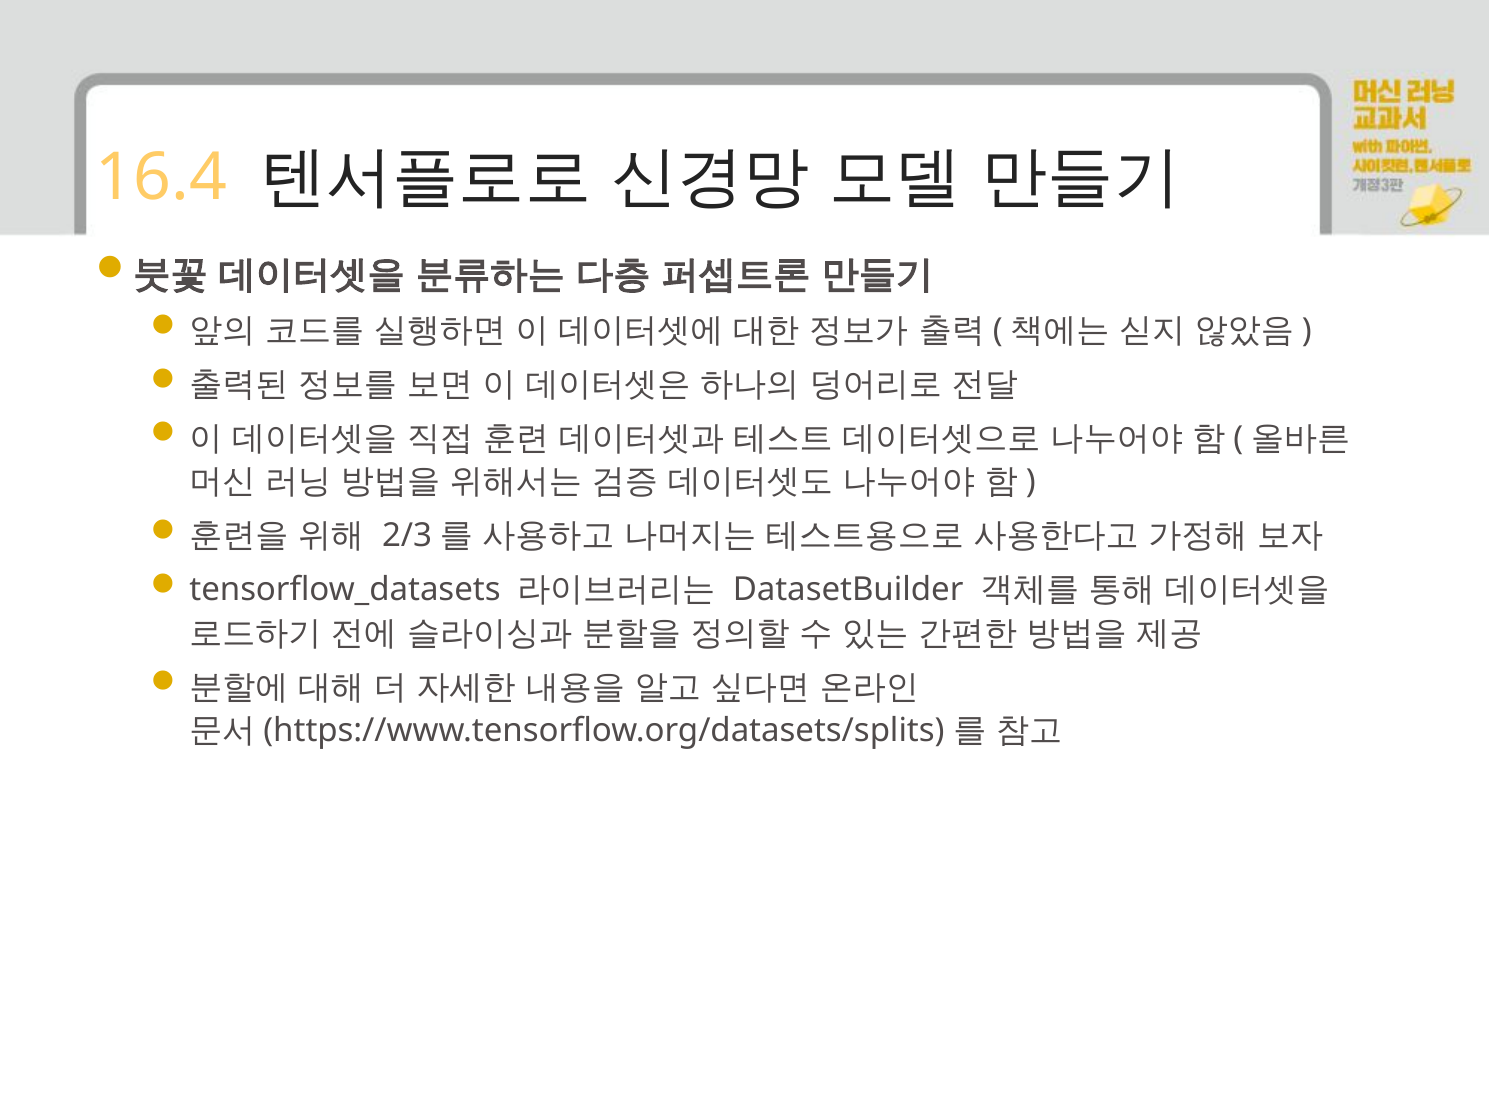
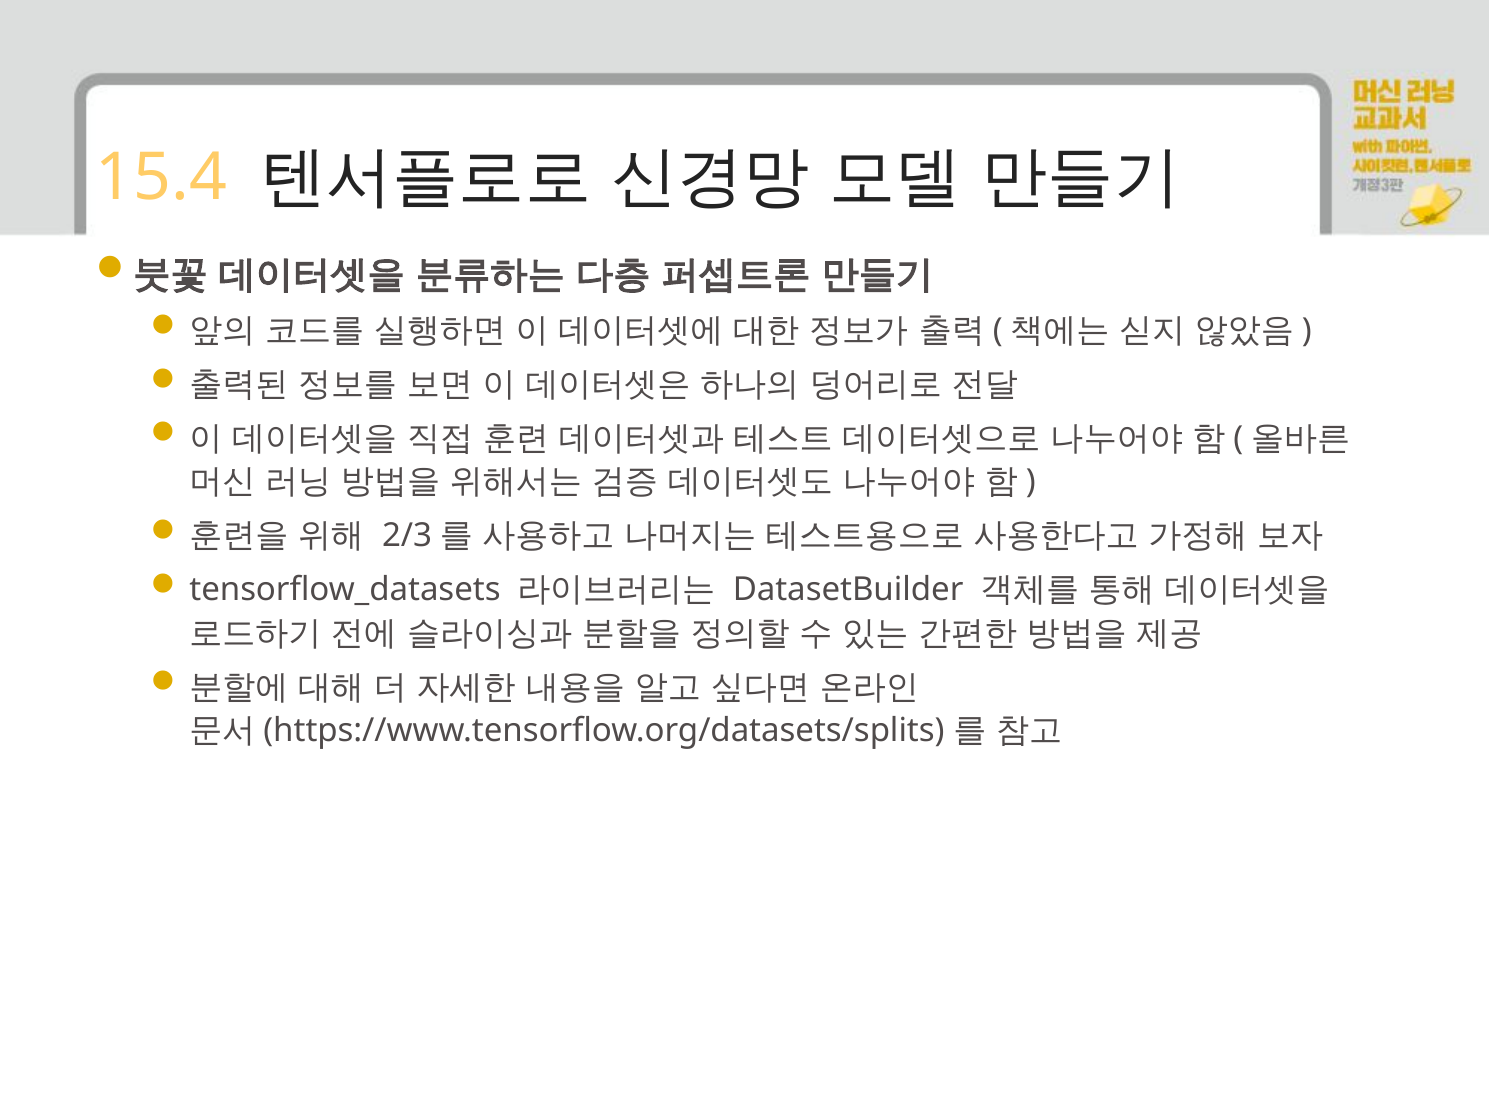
16.4: 16.4 -> 15.4 (161, 177)
